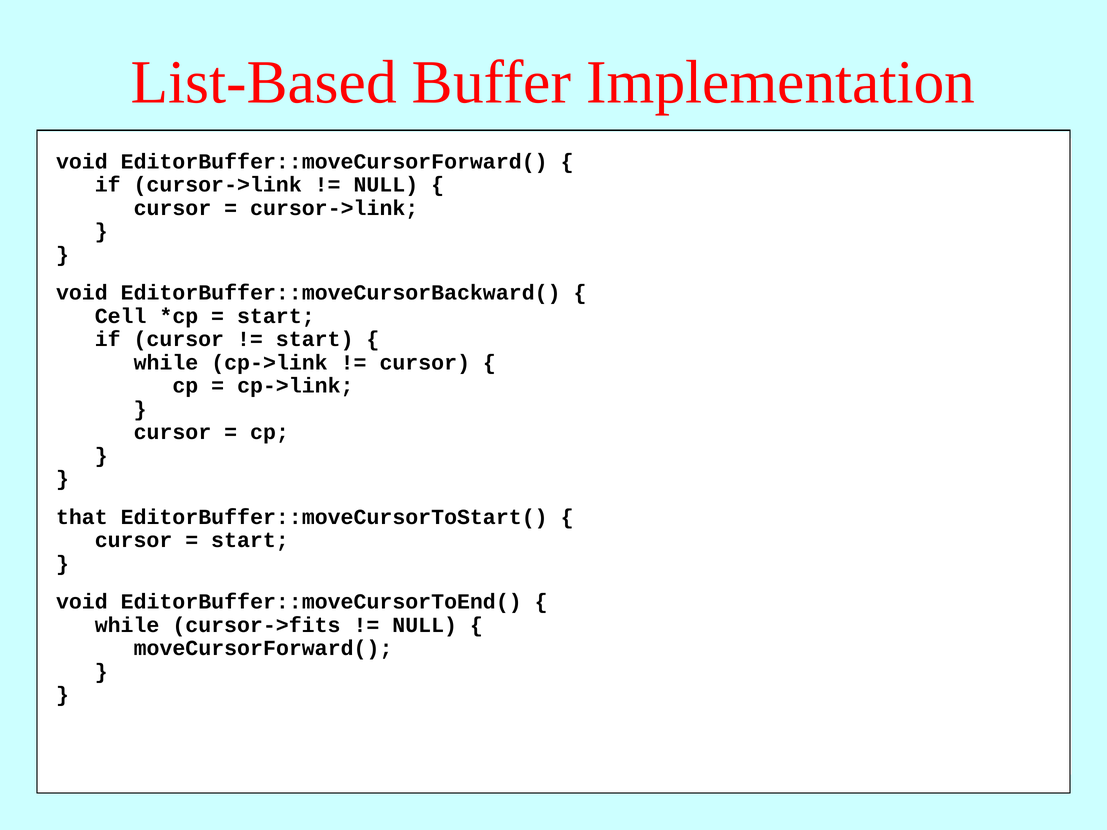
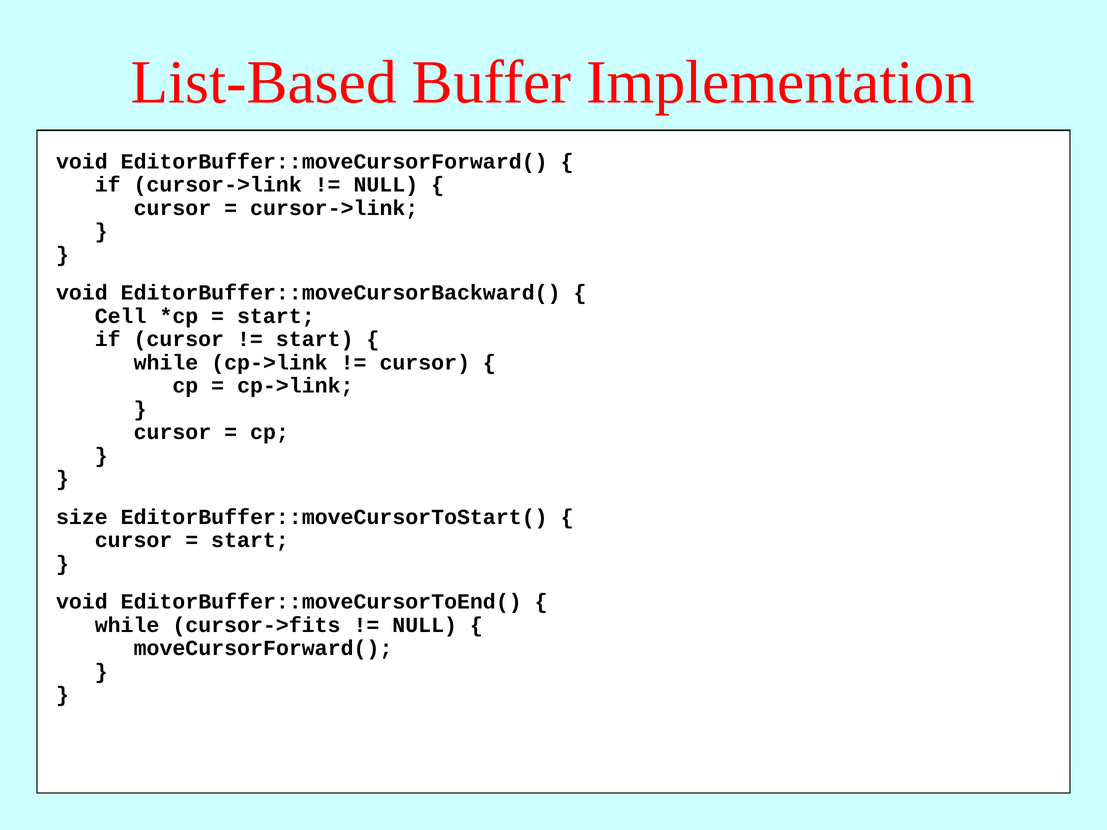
that: that -> size (82, 517)
